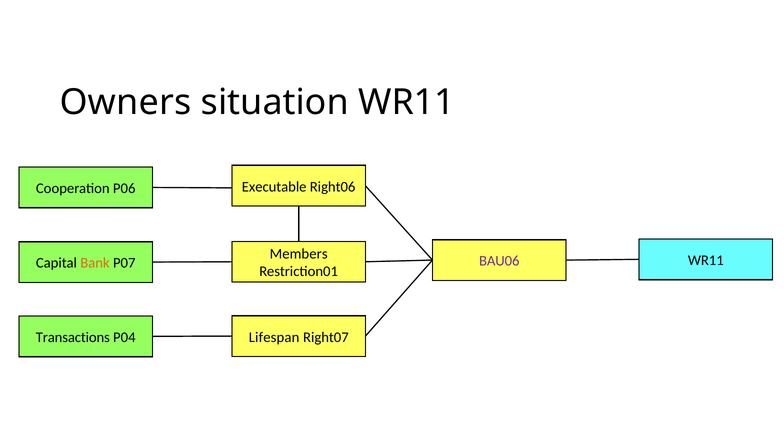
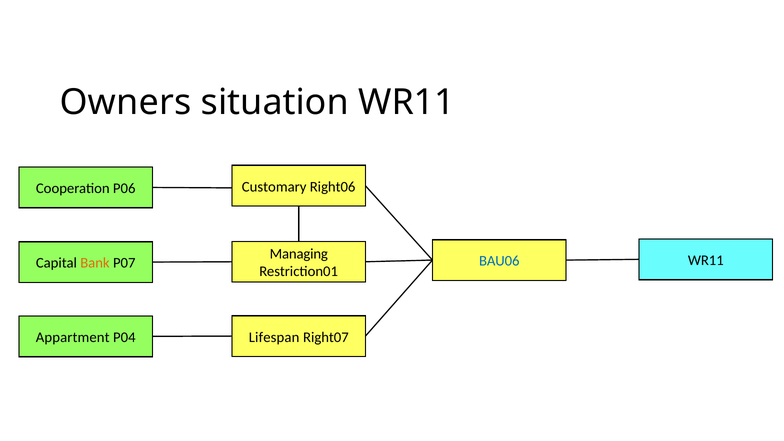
Executable: Executable -> Customary (274, 187)
Members: Members -> Managing (299, 254)
BAU06 colour: purple -> blue (499, 261)
Transactions: Transactions -> Appartment (73, 337)
